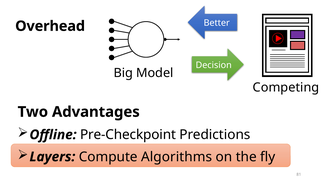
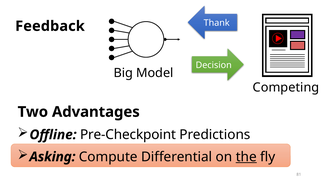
Better: Better -> Thank (217, 23)
Overhead: Overhead -> Feedback (50, 26)
Layers: Layers -> Asking (52, 157)
Algorithms: Algorithms -> Differential (177, 157)
the underline: none -> present (246, 157)
